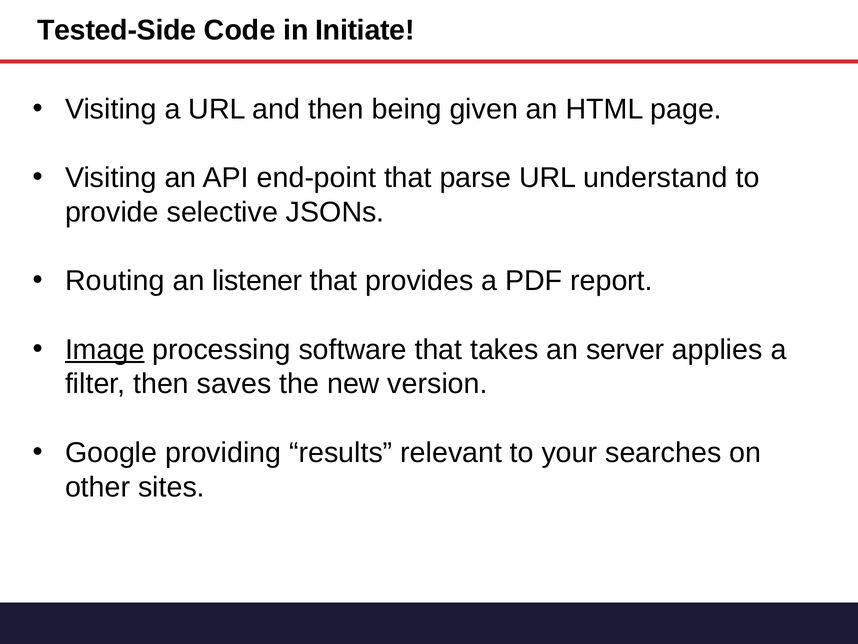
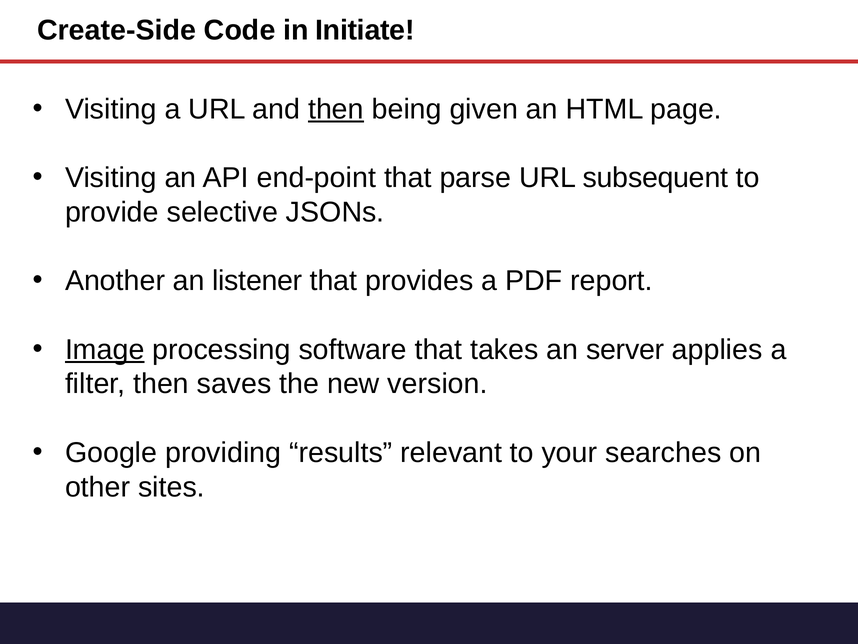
Tested-Side: Tested-Side -> Create-Side (117, 30)
then underline: none -> present (336, 109)
understand: understand -> subsequent (655, 178)
Routing: Routing -> Another (115, 281)
